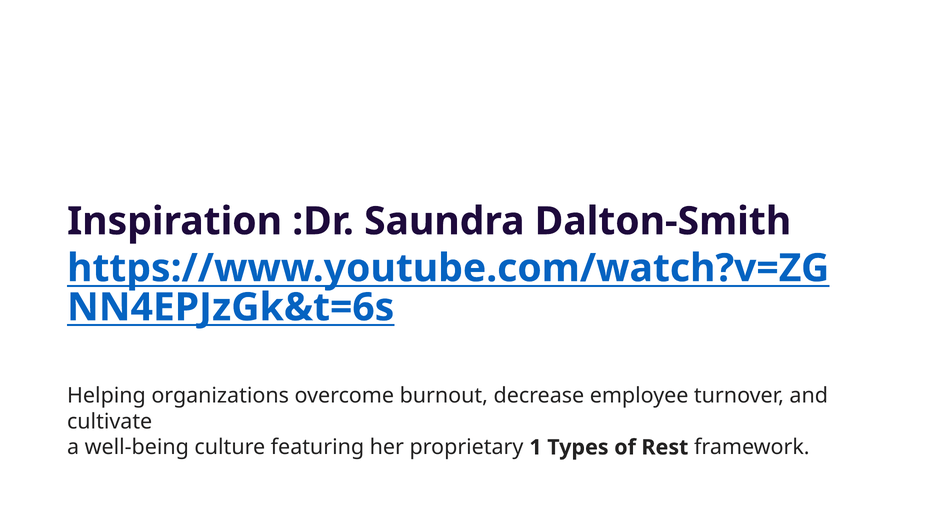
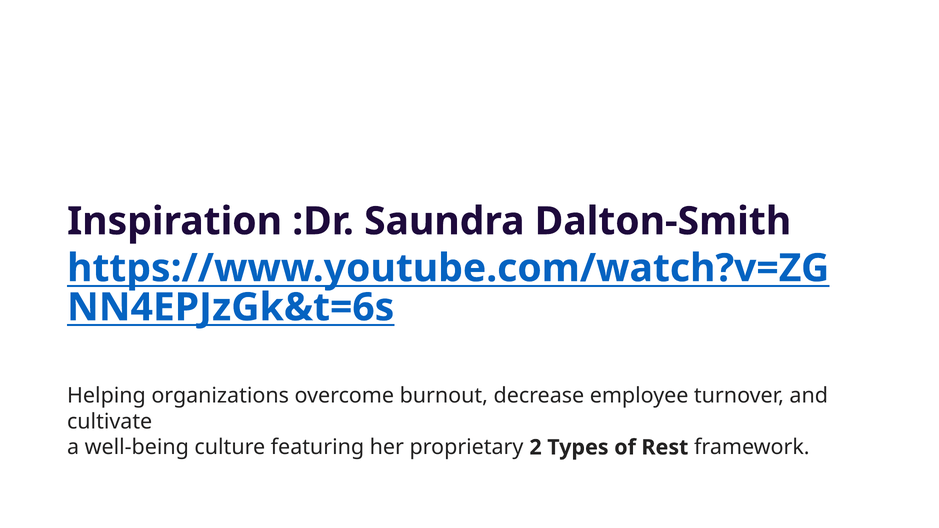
1: 1 -> 2 (536, 448)
